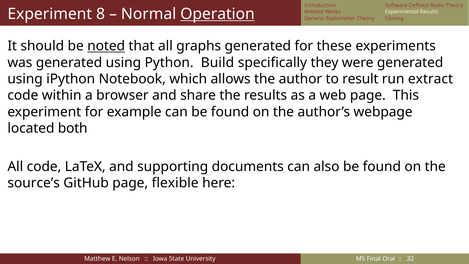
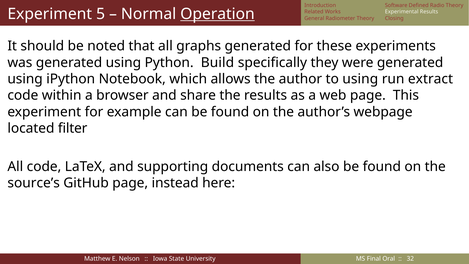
8: 8 -> 5 (101, 14)
noted underline: present -> none (106, 46)
to result: result -> using (360, 79)
both: both -> filter (73, 128)
flexible: flexible -> instead (175, 183)
